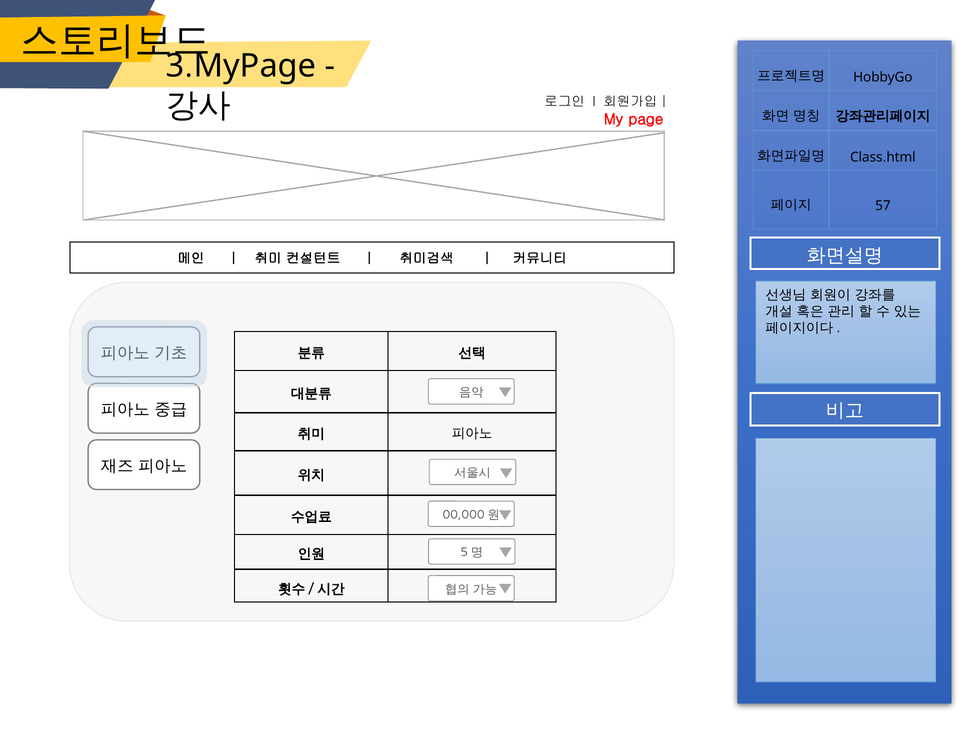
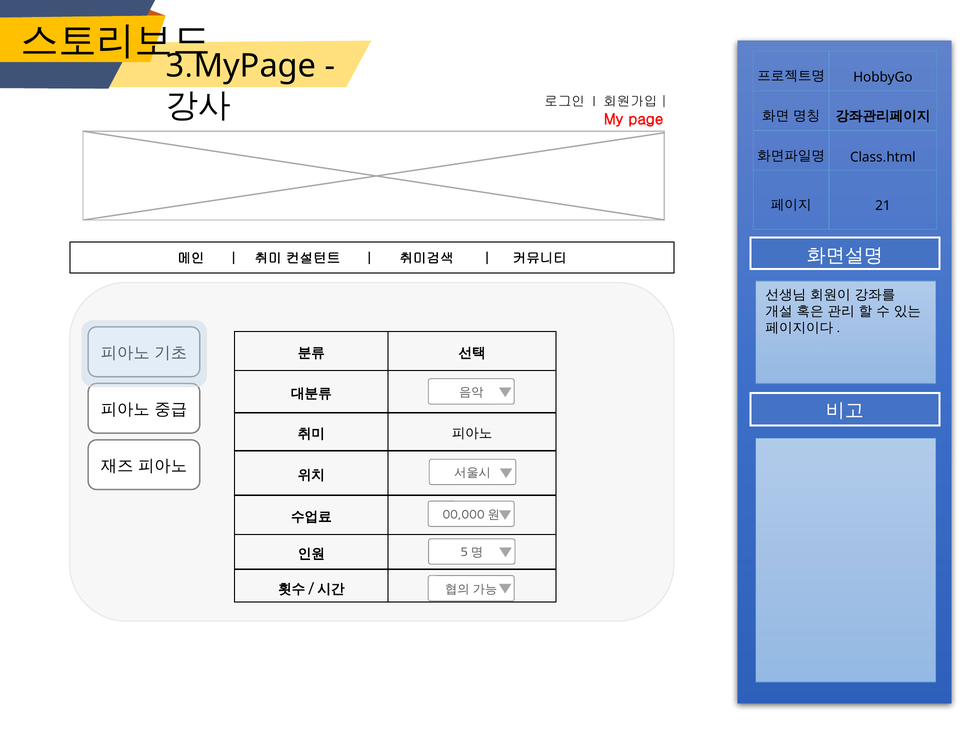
57: 57 -> 21 (883, 206)
